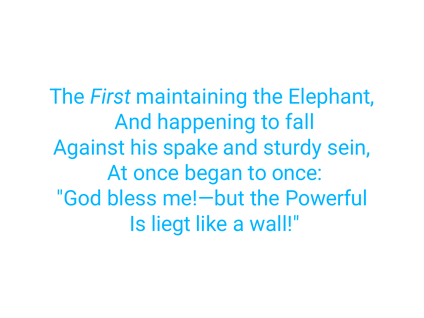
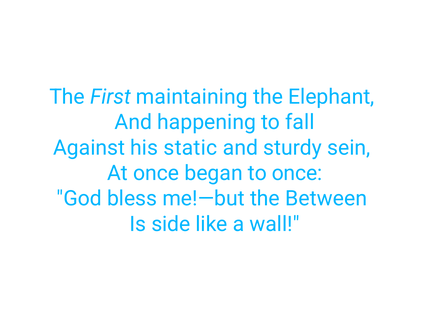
spake: spake -> static (190, 148)
Powerful: Powerful -> Between (326, 199)
liegt: liegt -> side (171, 224)
